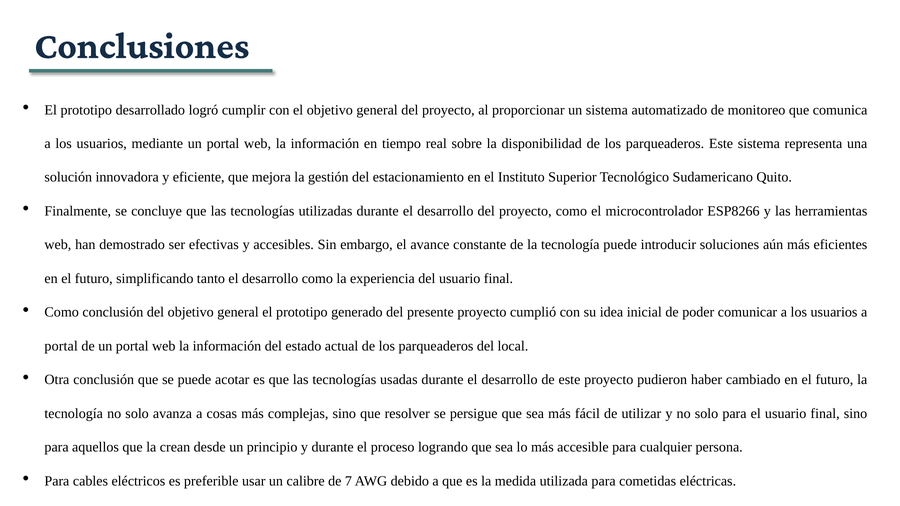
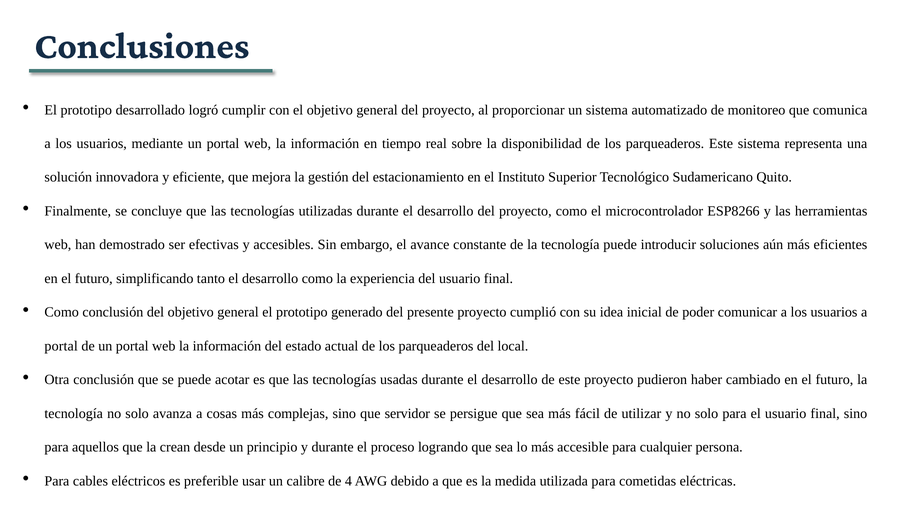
resolver: resolver -> servidor (407, 414)
7: 7 -> 4 (348, 481)
